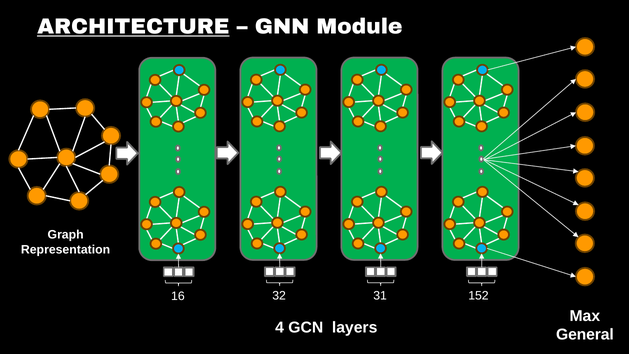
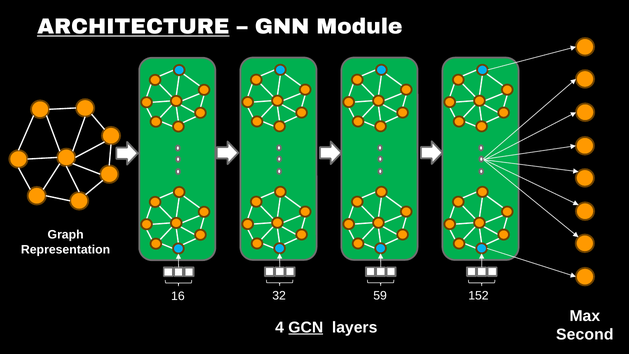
31: 31 -> 59 (380, 296)
GCN underline: none -> present (306, 327)
General: General -> Second (585, 335)
